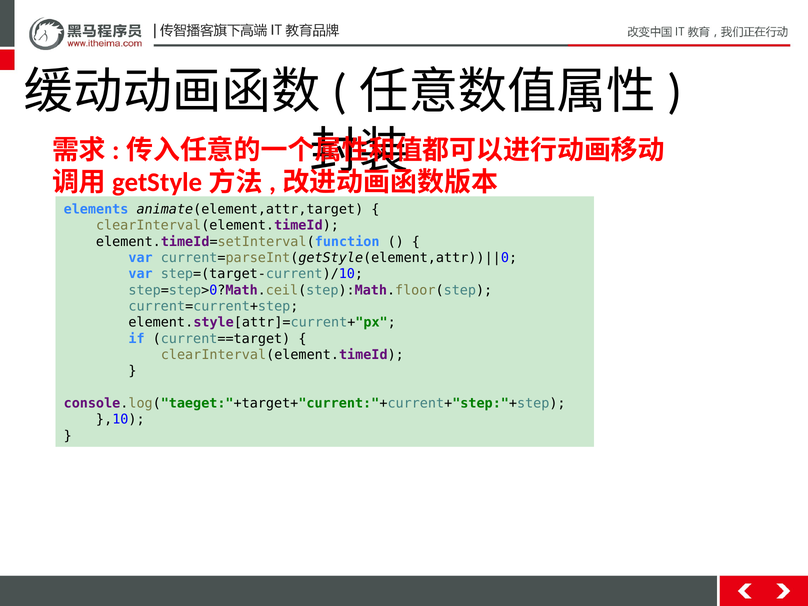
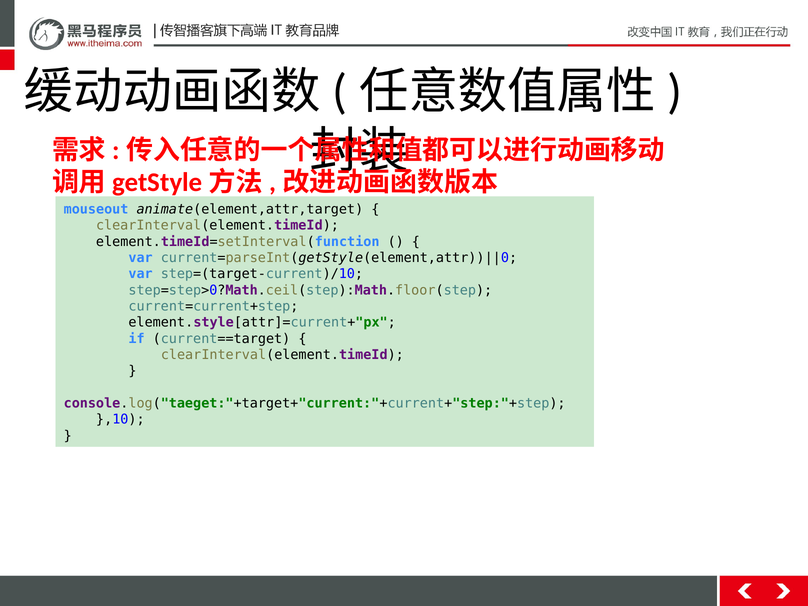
elements: elements -> mouseout (96, 209)
